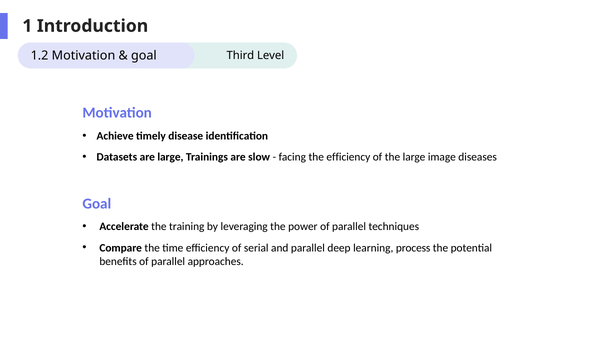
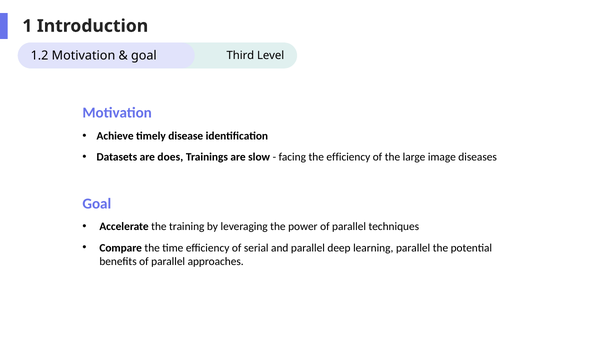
are large: large -> does (170, 157)
learning process: process -> parallel (413, 248)
